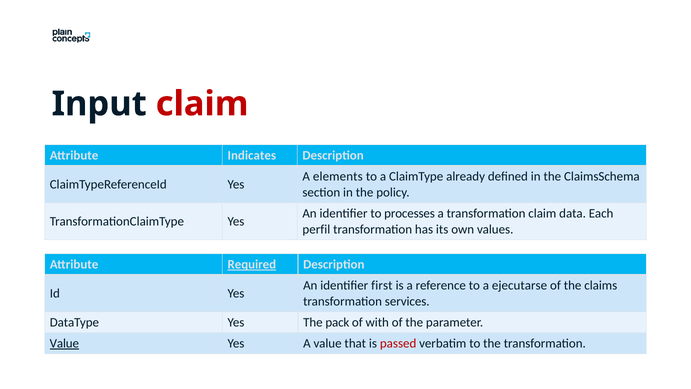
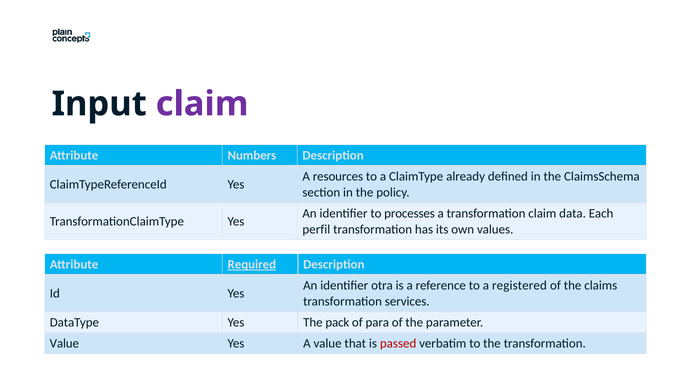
claim colour: red -> purple (202, 104)
Indicates: Indicates -> Numbers (252, 155)
elements: elements -> resources (338, 176)
first: first -> otra (382, 285)
ejecutarse: ejecutarse -> registered (519, 285)
with: with -> para (377, 322)
Value underline: present -> none (64, 343)
